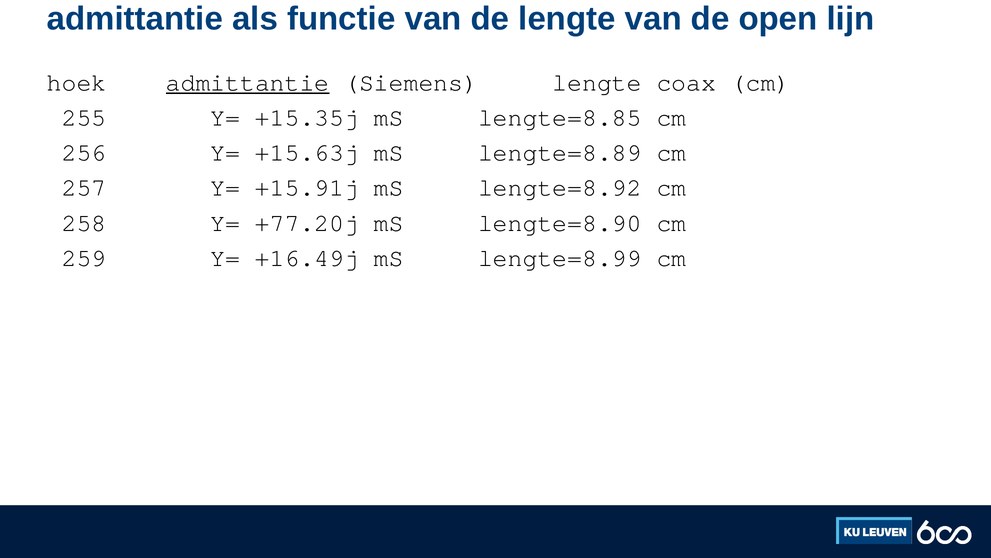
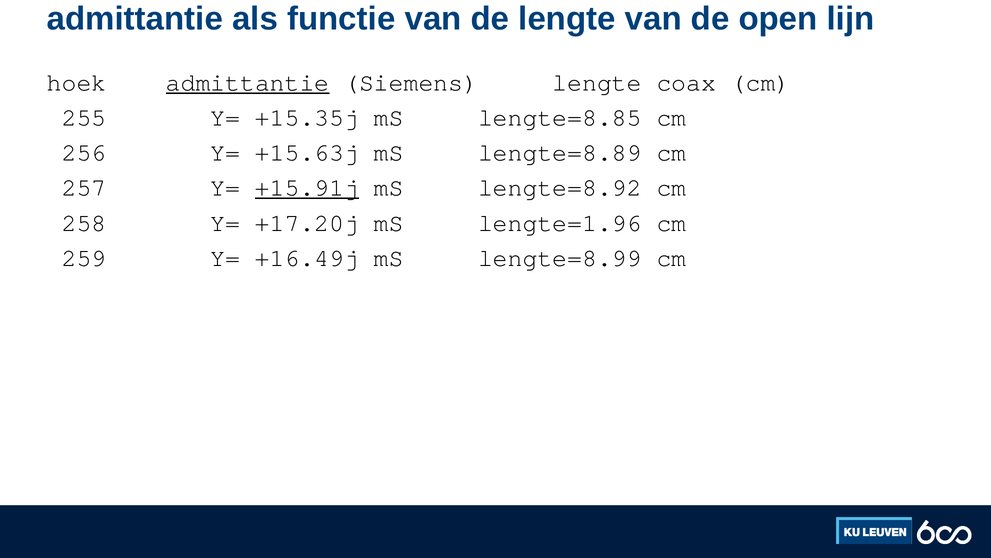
+15.91j underline: none -> present (307, 188)
+77.20j: +77.20j -> +17.20j (307, 223)
lengte=8.90: lengte=8.90 -> lengte=1.96 (560, 223)
